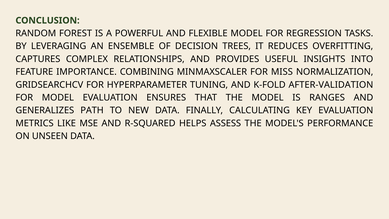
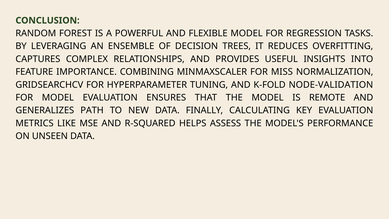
AFTER-VALIDATION: AFTER-VALIDATION -> NODE-VALIDATION (331, 85)
RANGES: RANGES -> REMOTE (327, 98)
